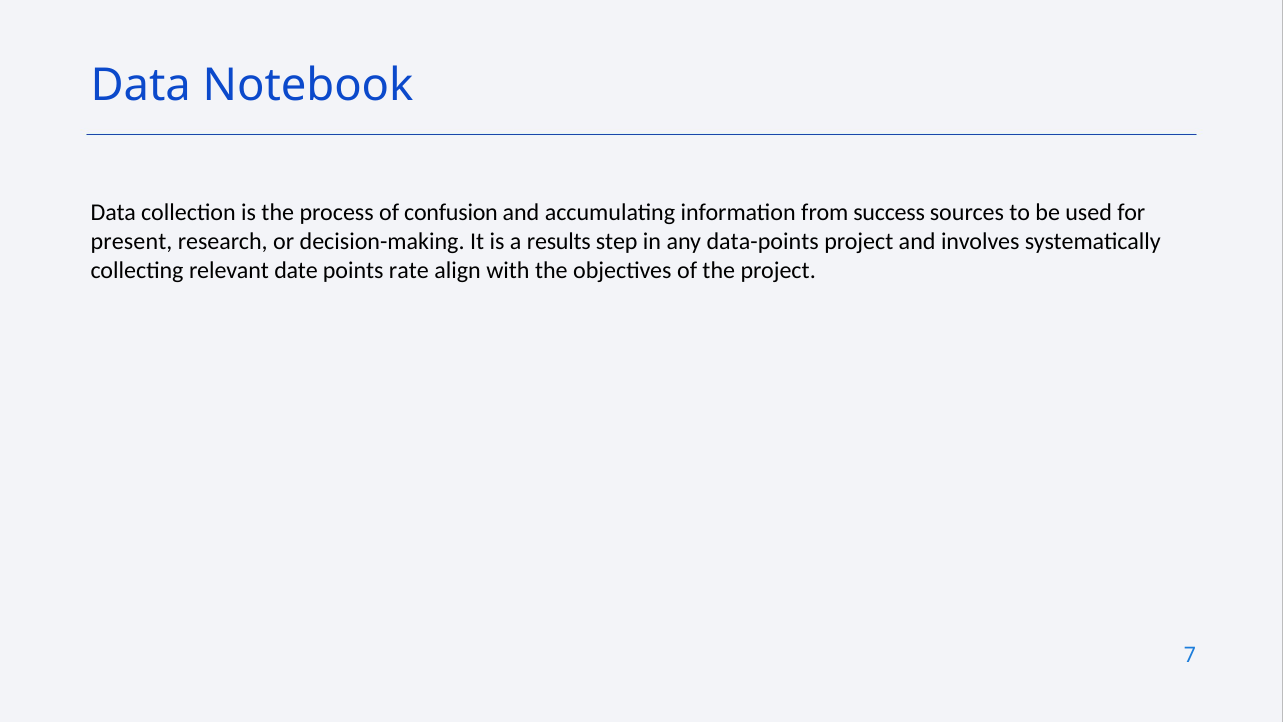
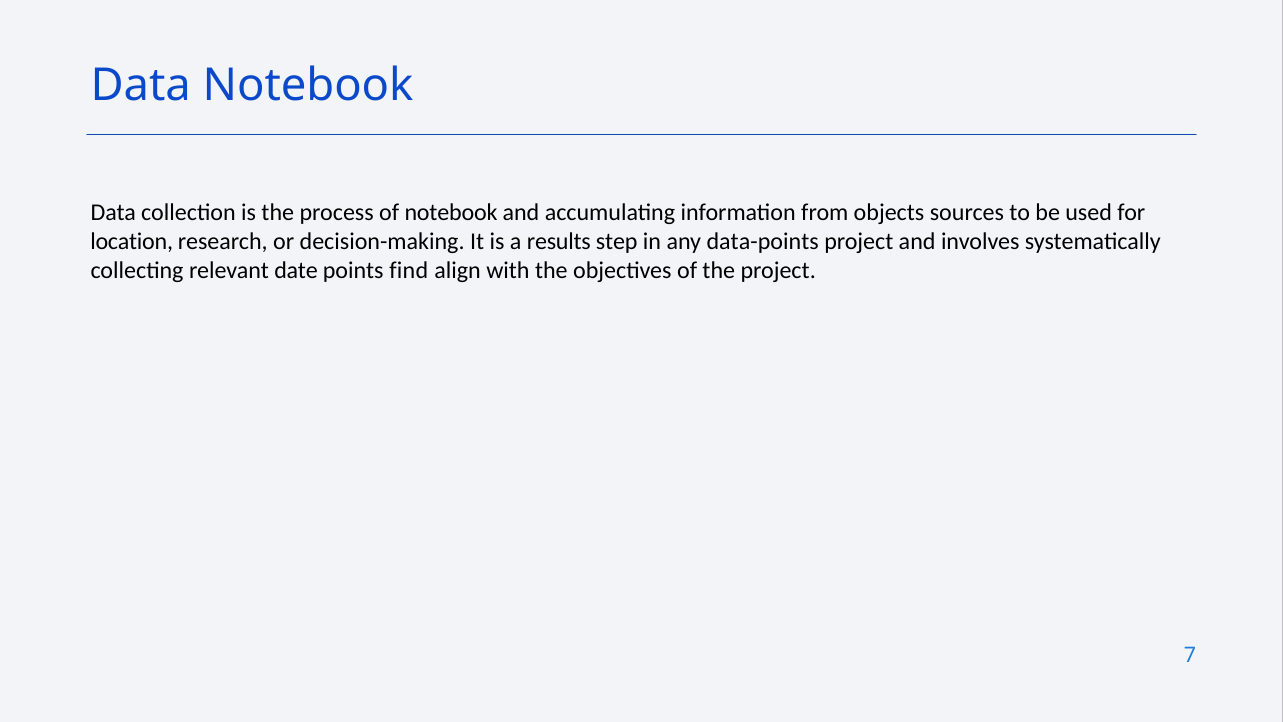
of confusion: confusion -> notebook (451, 213)
success: success -> objects (889, 213)
present: present -> location (132, 242)
rate: rate -> find (409, 271)
